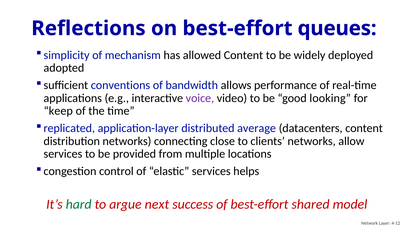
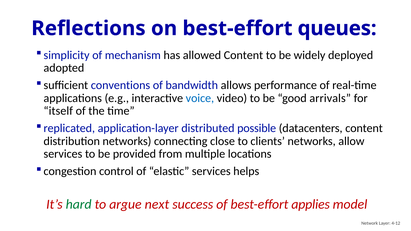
voice colour: purple -> blue (200, 98)
looking: looking -> arrivals (330, 98)
keep: keep -> itself (58, 111)
average: average -> possible (257, 128)
shared: shared -> applies (311, 205)
